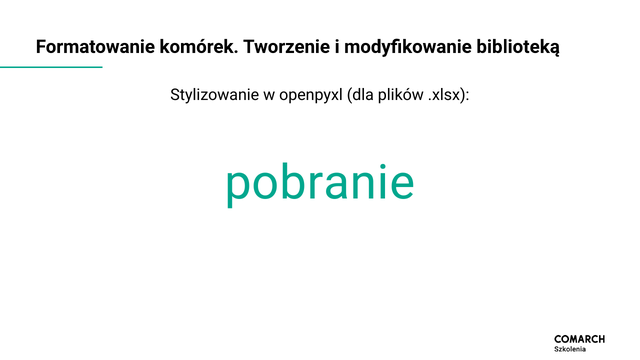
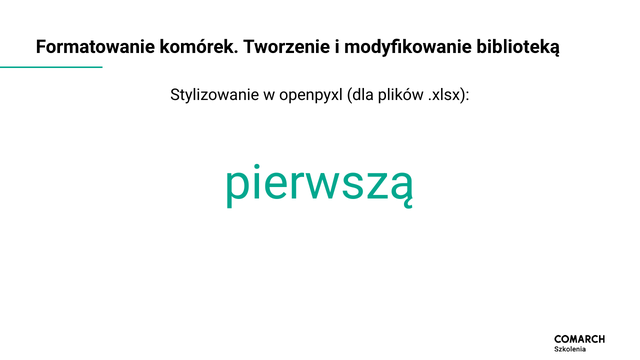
pobranie: pobranie -> pierwszą (320, 183)
